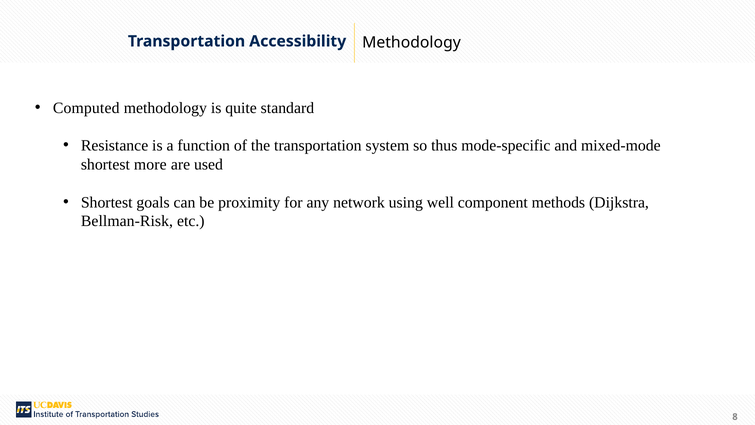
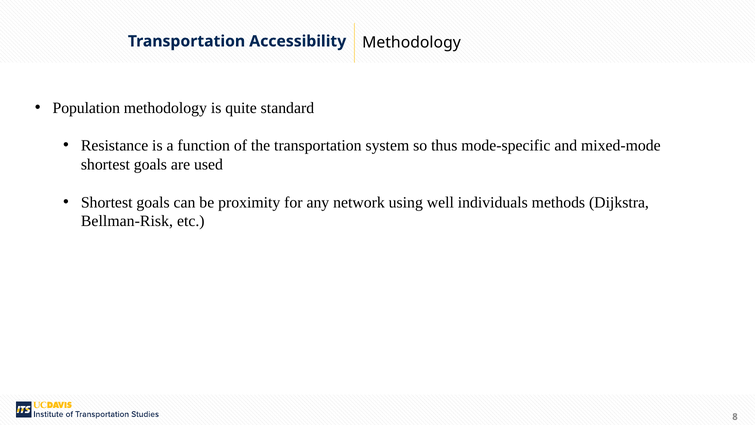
Computed: Computed -> Population (86, 108)
more: more -> goals (150, 164)
component: component -> individuals (493, 202)
